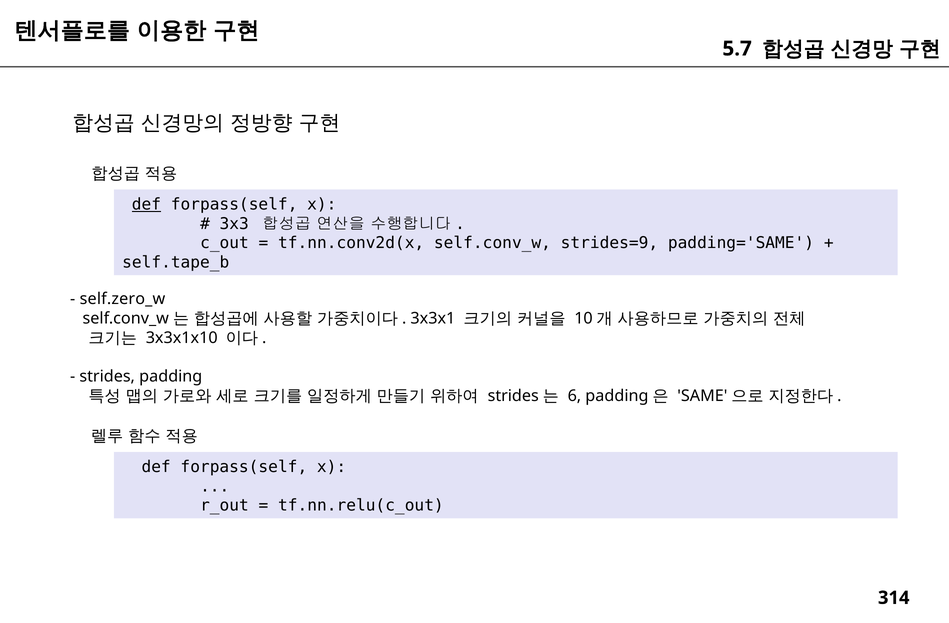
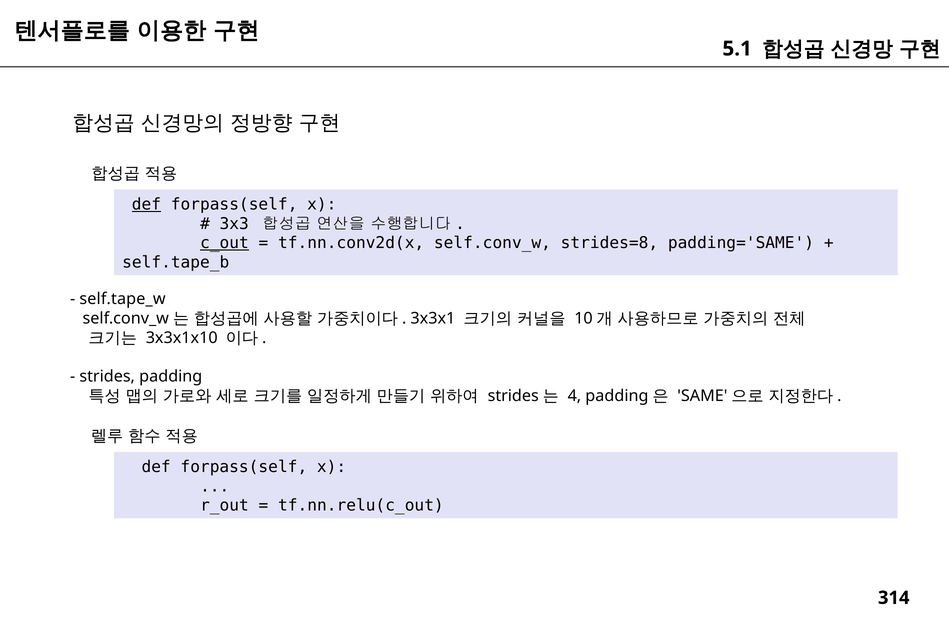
5.7: 5.7 -> 5.1 (737, 49)
c_out underline: none -> present (224, 243)
strides=9: strides=9 -> strides=8 (609, 243)
self.zero_w: self.zero_w -> self.tape_w (123, 299)
6: 6 -> 4 (574, 396)
